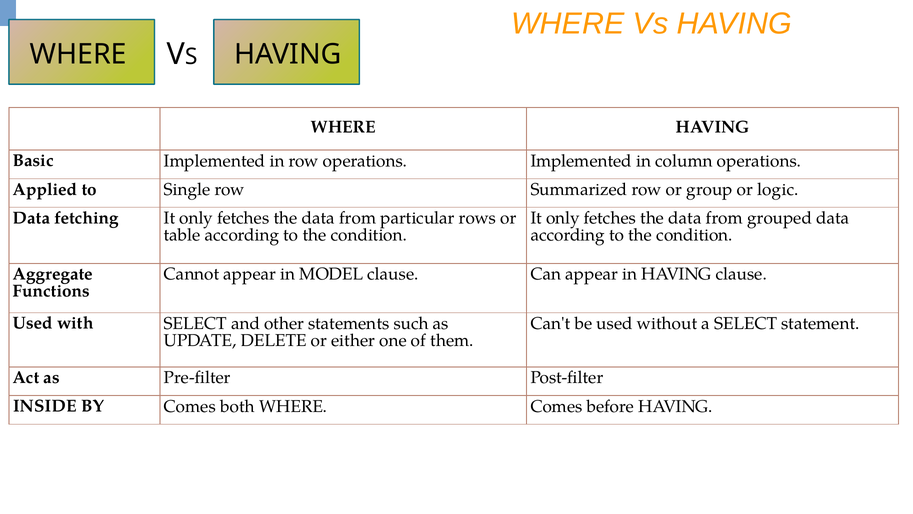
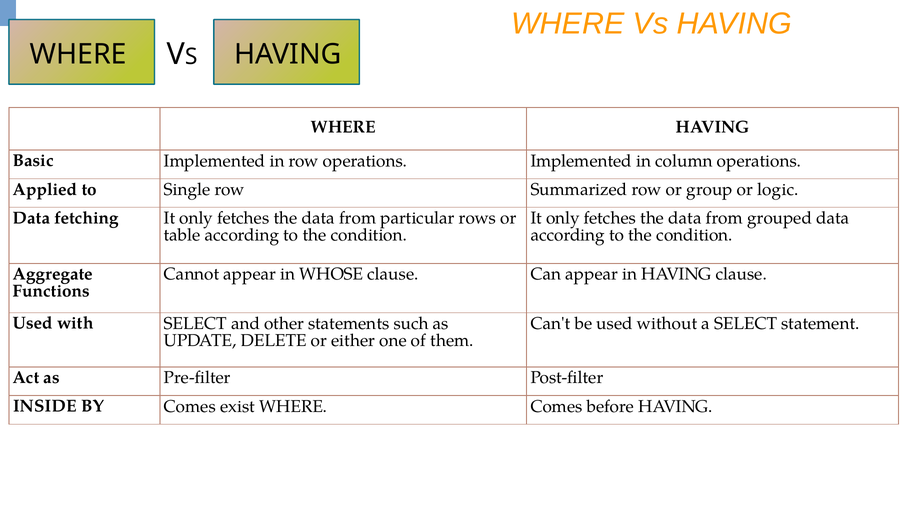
MODEL: MODEL -> WHOSE (331, 274)
both: both -> exist (238, 406)
